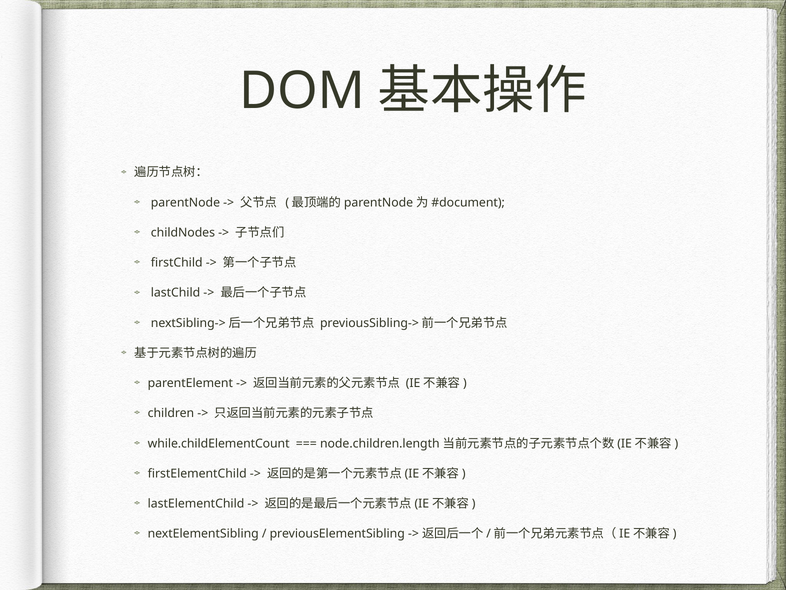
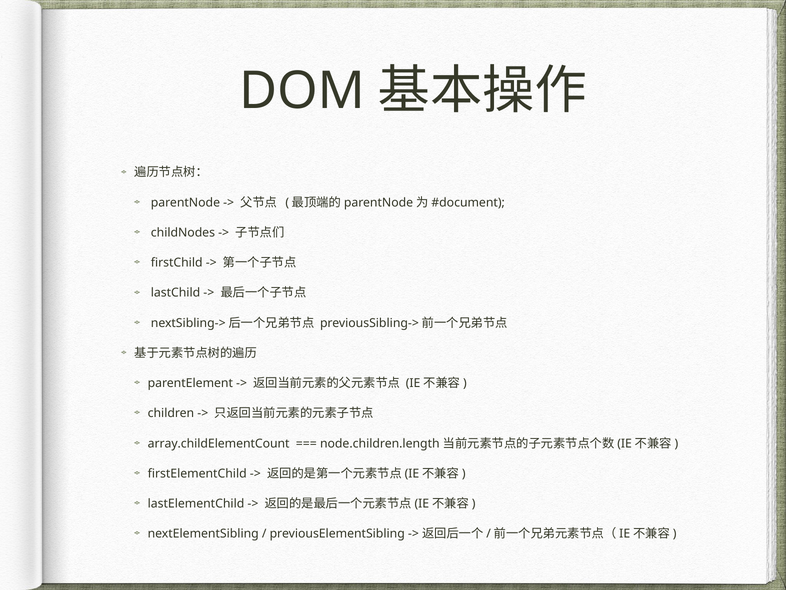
while.childElementCount: while.childElementCount -> array.childElementCount (219, 443)
